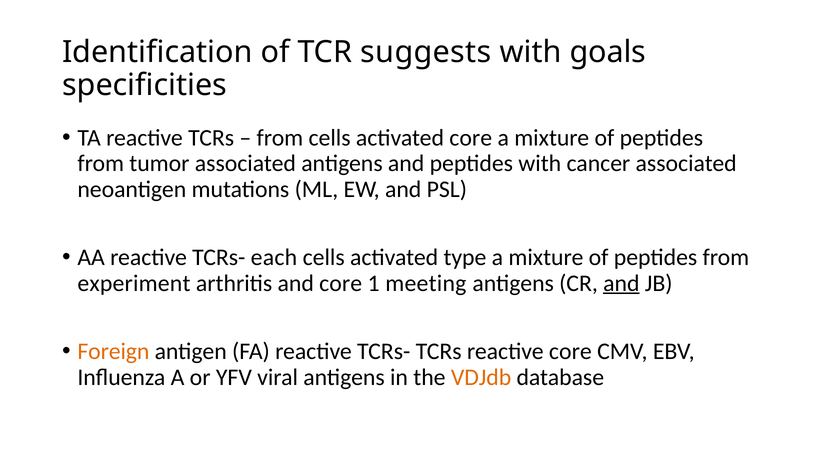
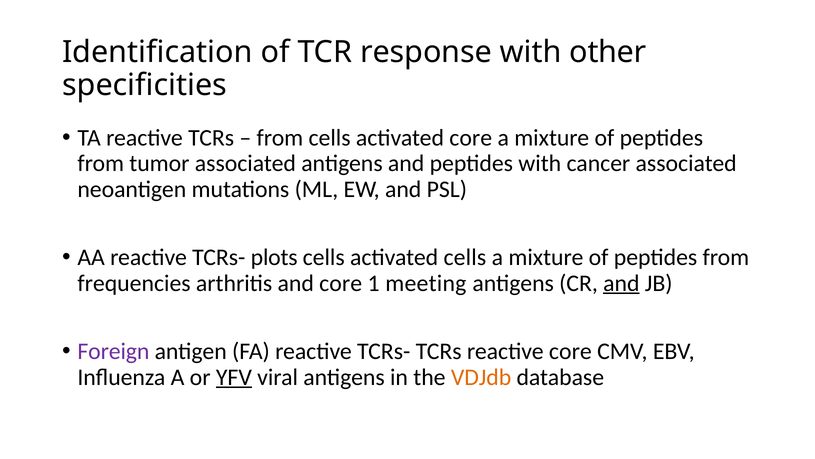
suggests: suggests -> response (426, 52)
goals: goals -> other (608, 52)
each: each -> plots (274, 257)
activated type: type -> cells (465, 257)
experiment: experiment -> frequencies (134, 283)
Foreign colour: orange -> purple (113, 351)
YFV underline: none -> present (234, 377)
